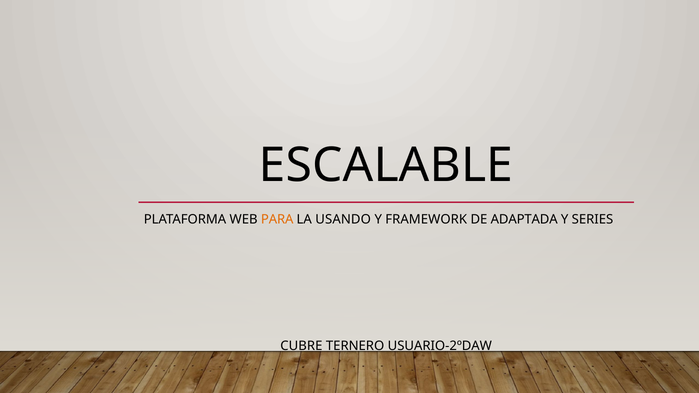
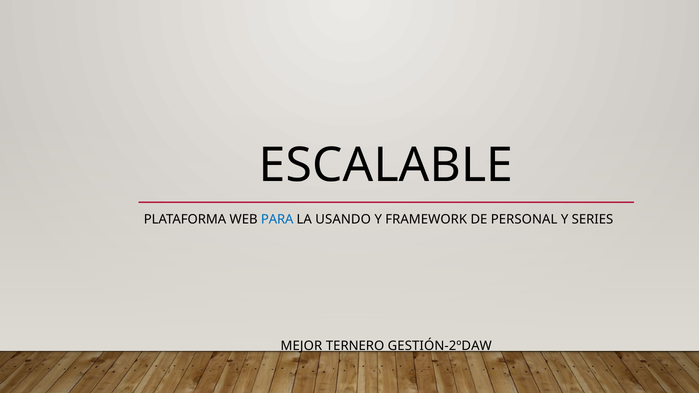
PARA colour: orange -> blue (277, 220)
ADAPTADA: ADAPTADA -> PERSONAL (524, 220)
CUBRE: CUBRE -> MEJOR (301, 346)
USUARIO-2ºDAW: USUARIO-2ºDAW -> GESTIÓN-2ºDAW (440, 346)
